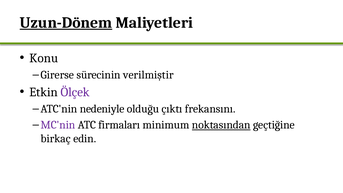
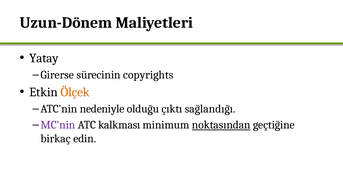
Uzun-Dönem underline: present -> none (66, 23)
Konu: Konu -> Yatay (44, 58)
verilmiştir: verilmiştir -> copyrights (148, 75)
Ölçek colour: purple -> orange (75, 92)
frekansını: frekansını -> sağlandığı (210, 109)
firmaları: firmaları -> kalkması (119, 125)
